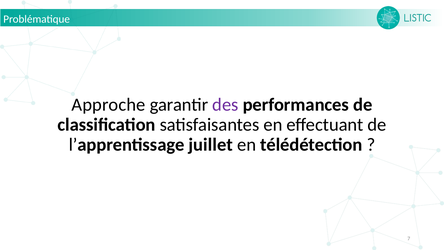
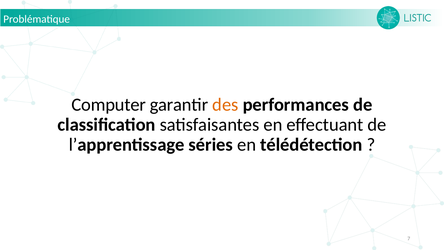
Approche: Approche -> Computer (109, 105)
des colour: purple -> orange (225, 105)
juillet: juillet -> séries (211, 145)
